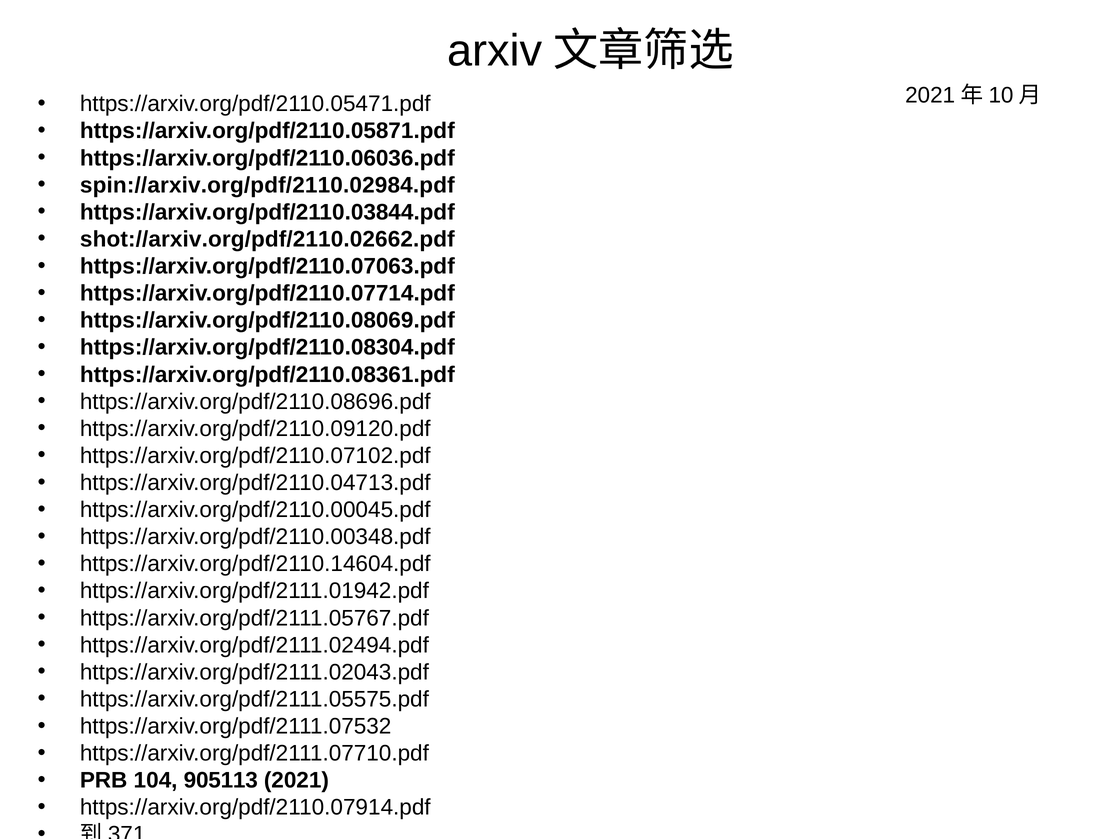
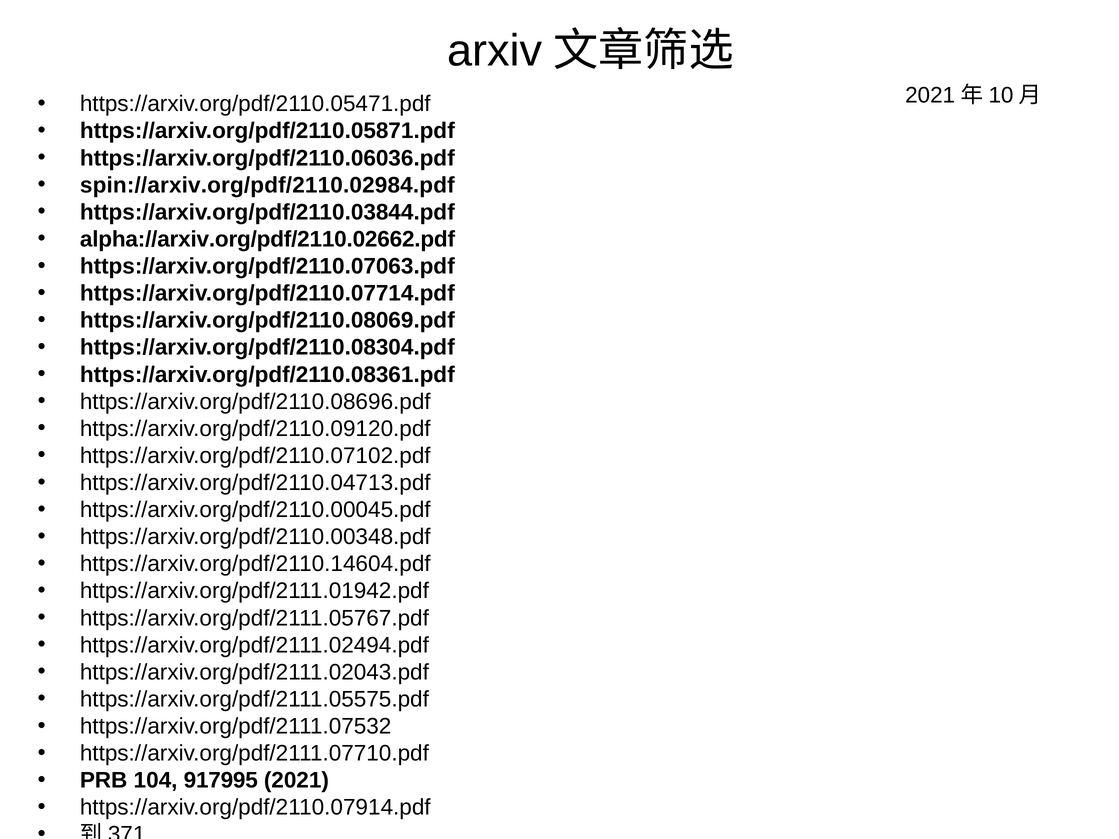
shot://arxiv.org/pdf/2110.02662.pdf: shot://arxiv.org/pdf/2110.02662.pdf -> alpha://arxiv.org/pdf/2110.02662.pdf (267, 239)
905113: 905113 -> 917995 (221, 781)
